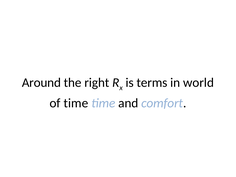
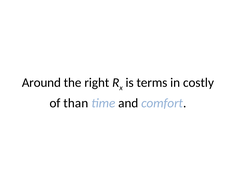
world: world -> costly (198, 83)
of time: time -> than (76, 103)
